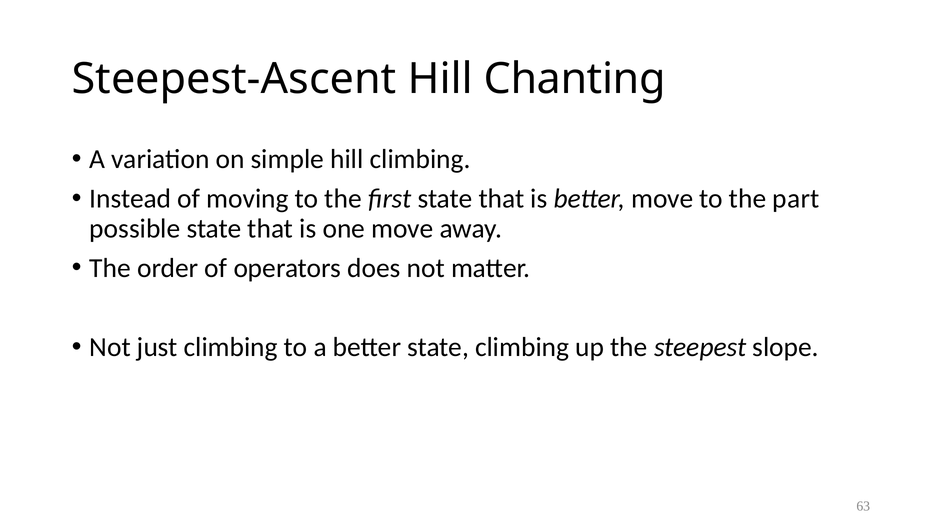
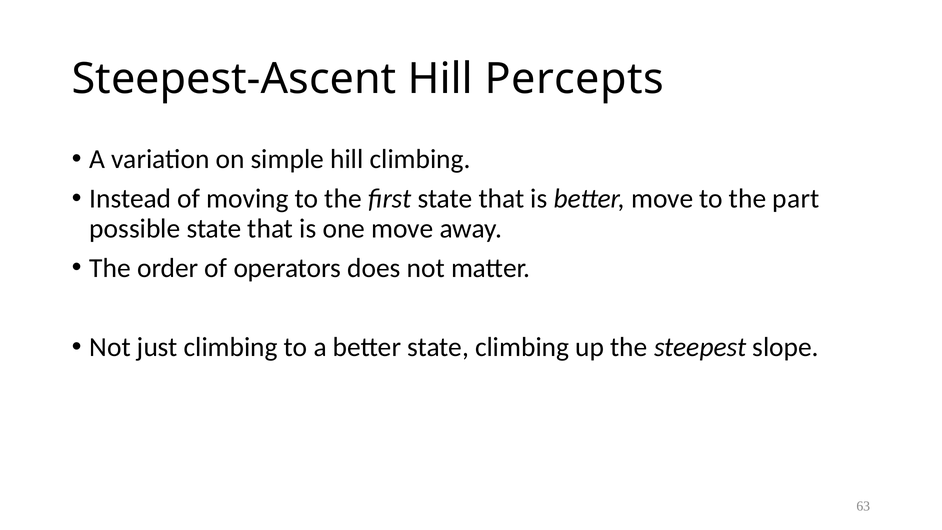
Chanting: Chanting -> Percepts (574, 79)
